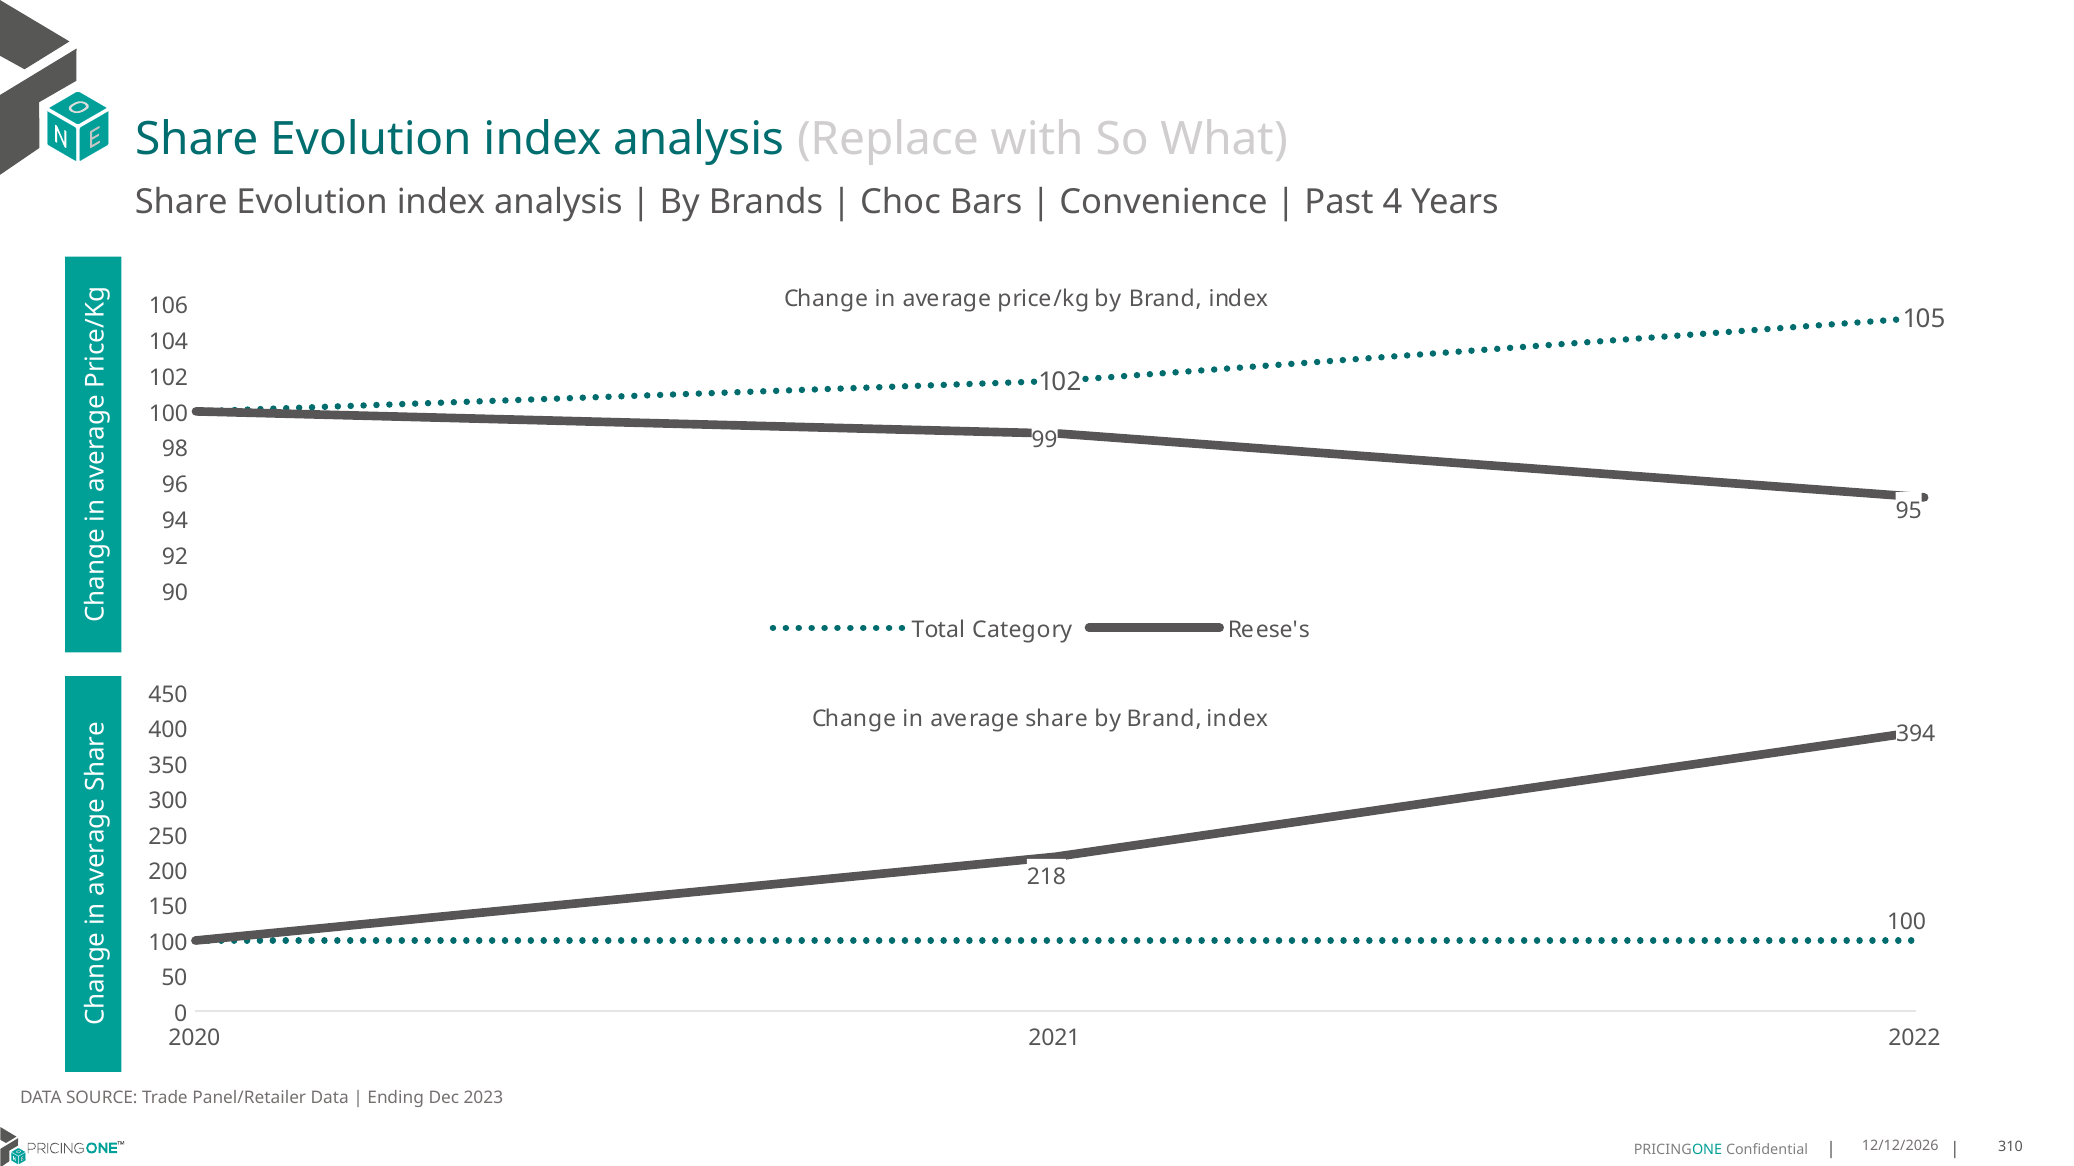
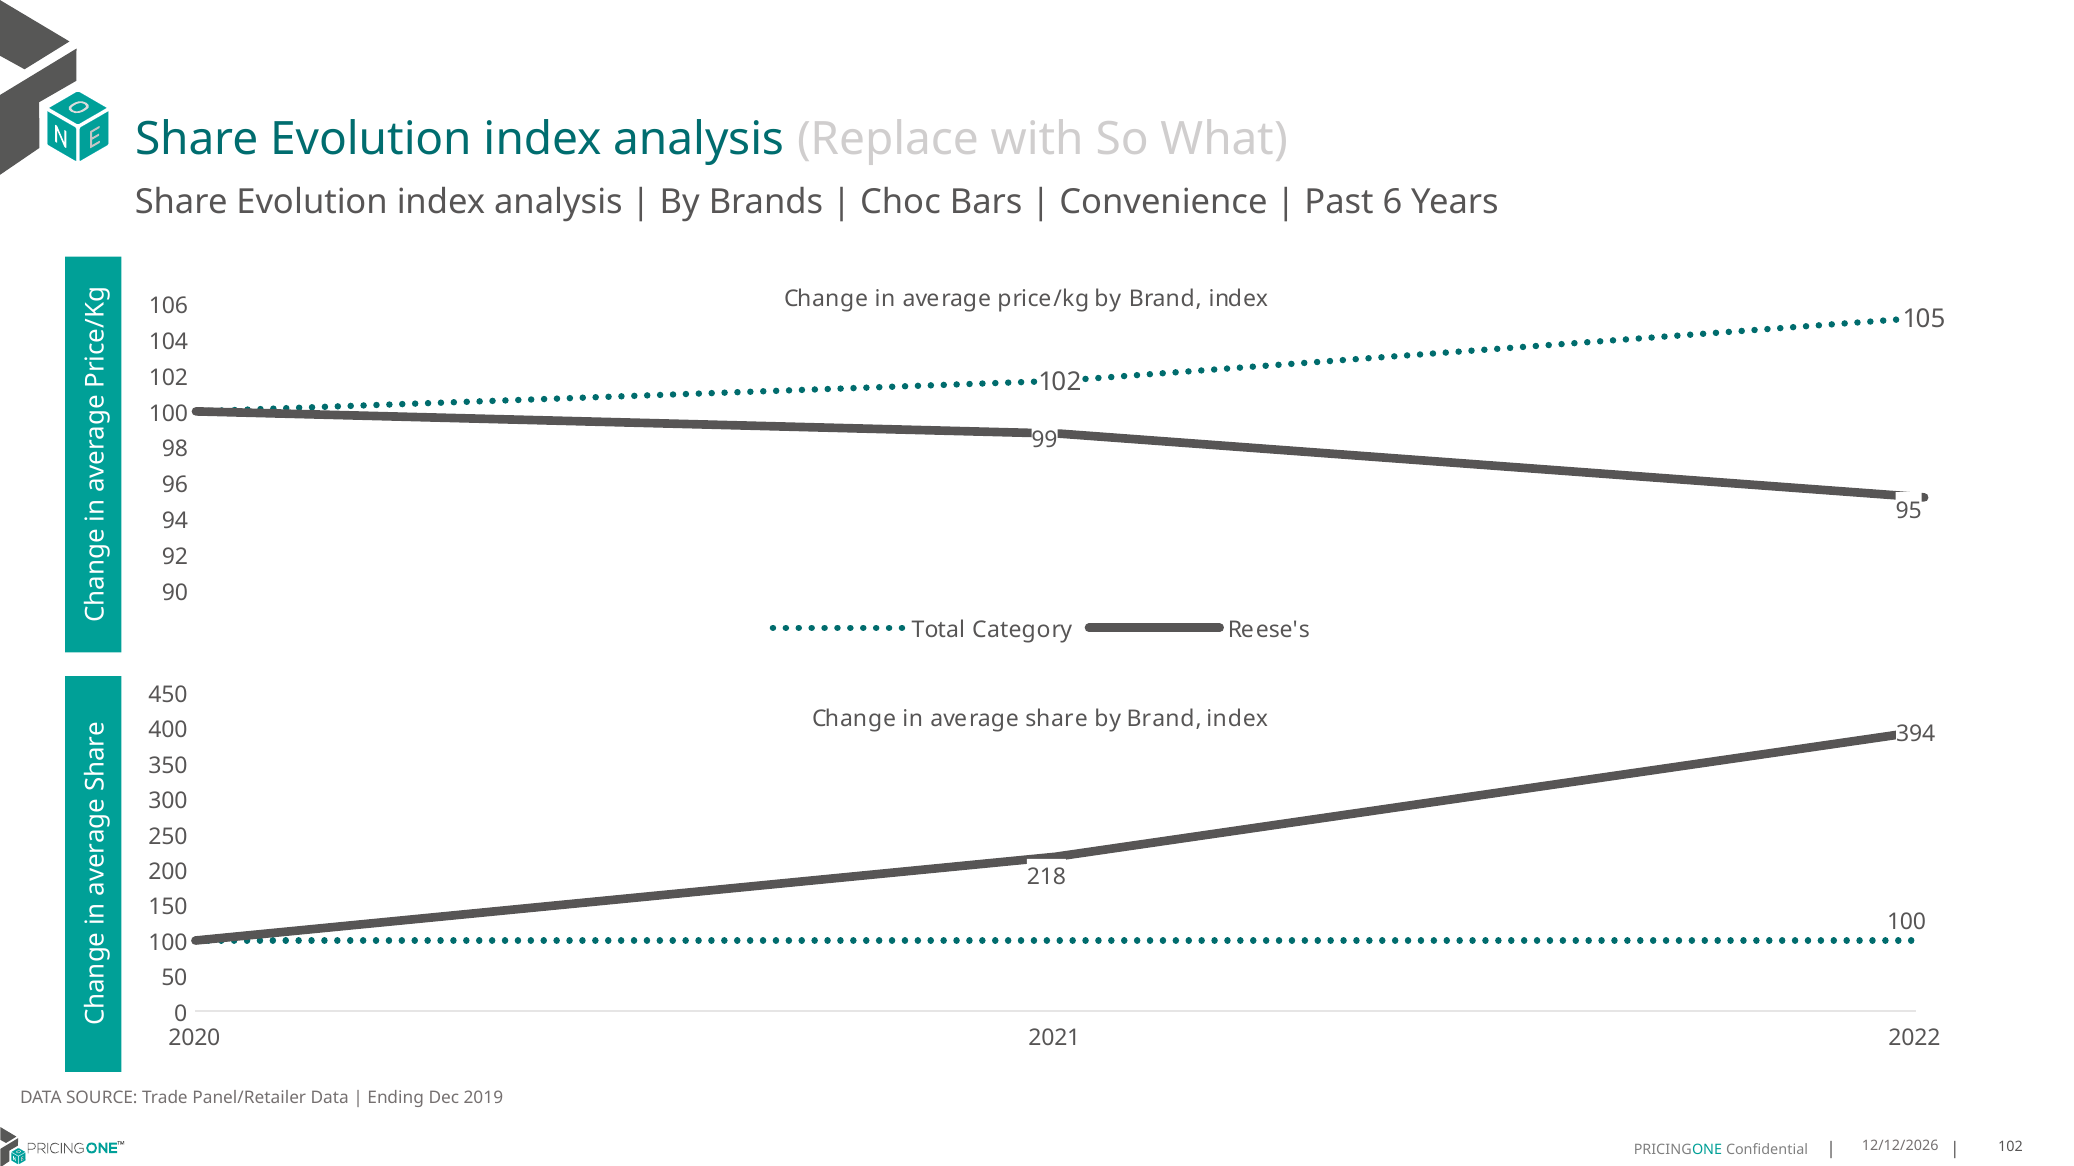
4: 4 -> 6 (1392, 202)
2023: 2023 -> 2019 (483, 1099)
310: 310 -> 102 (2010, 1147)
